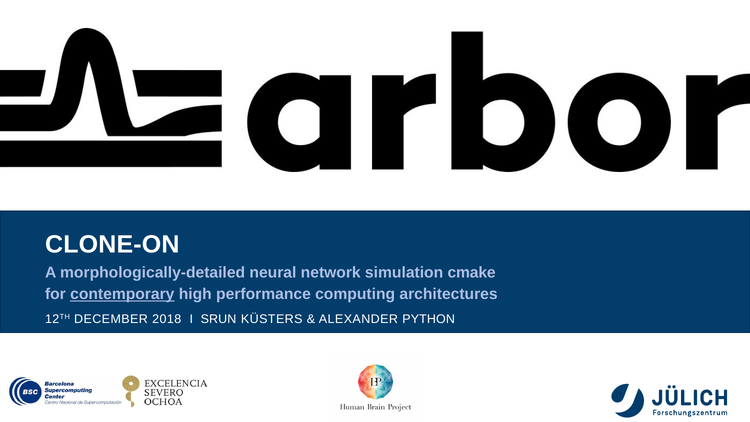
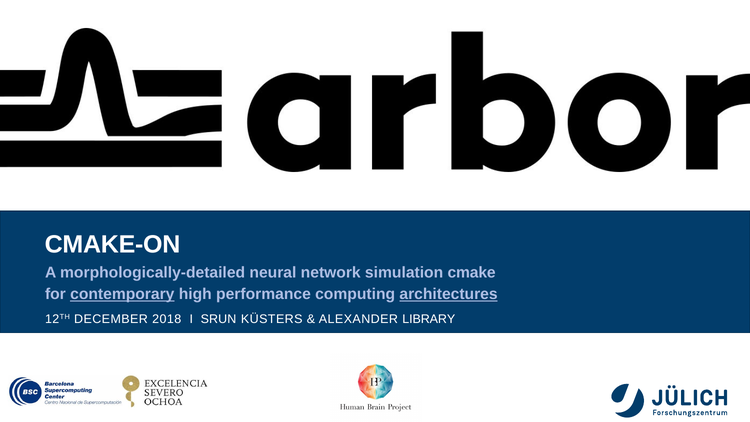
CLONE-ON: CLONE-ON -> CMAKE-ON (112, 244)
architectures underline: none -> present (449, 294)
PYTHON: PYTHON -> LIBRARY (429, 319)
